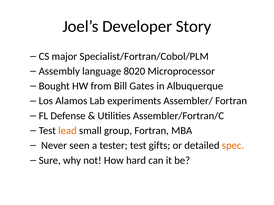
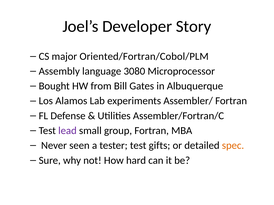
Specialist/Fortran/Cobol/PLM: Specialist/Fortran/Cobol/PLM -> Oriented/Fortran/Cobol/PLM (144, 56)
8020: 8020 -> 3080 (134, 71)
lead colour: orange -> purple (67, 131)
